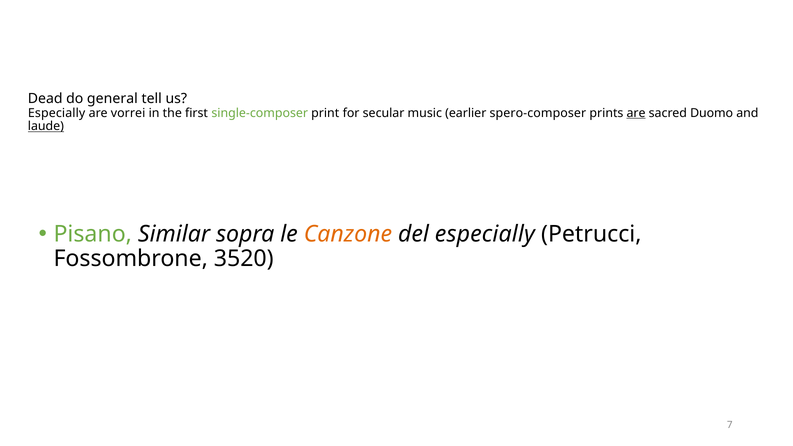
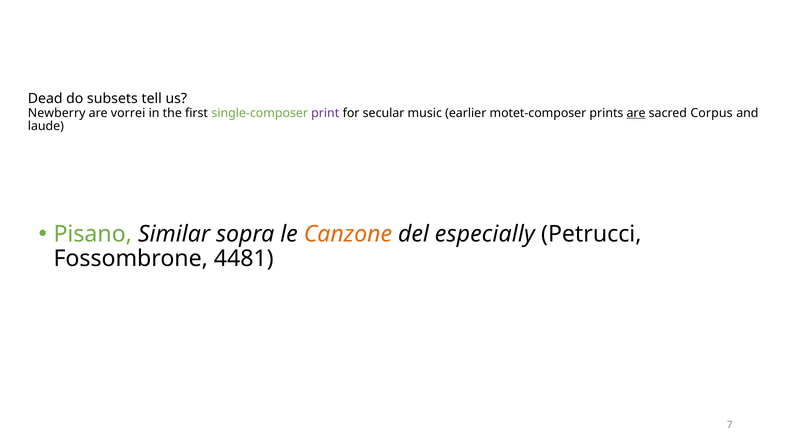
general: general -> subsets (112, 99)
Especially: Especially -> Newberry (57, 113)
print colour: black -> purple (325, 113)
spero-composer: spero-composer -> motet-composer (538, 113)
Duomo: Duomo -> Corpus (712, 113)
laude underline: present -> none (46, 126)
3520: 3520 -> 4481 (244, 259)
